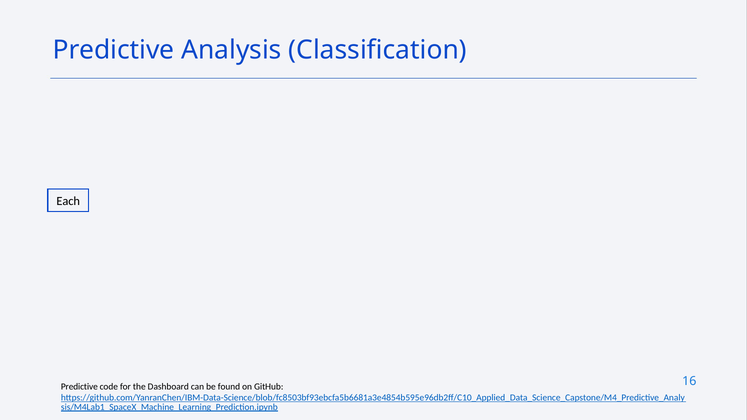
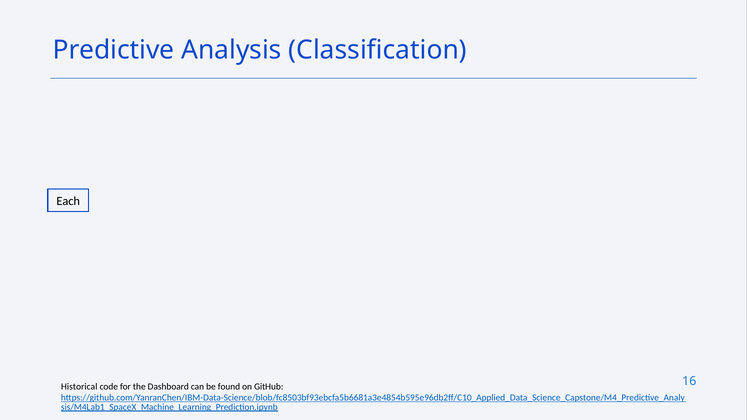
Predictive: Predictive -> Historical (79, 387)
